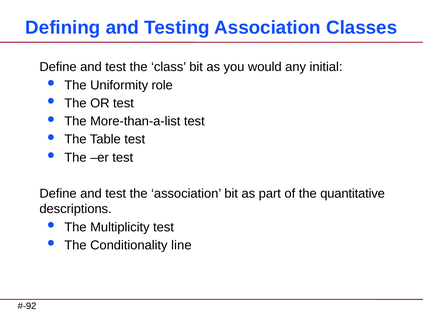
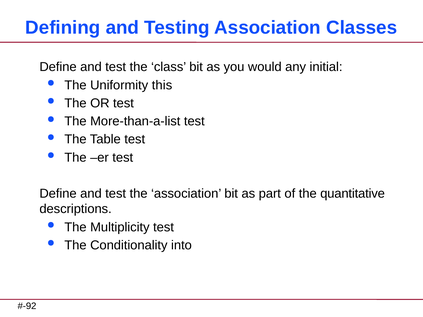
role: role -> this (162, 85)
line: line -> into (181, 245)
